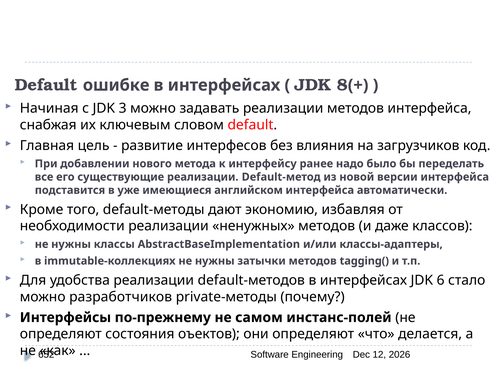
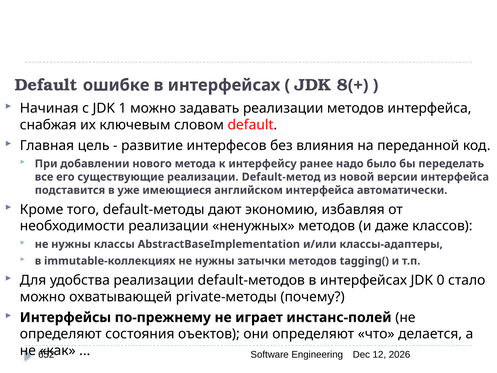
3: 3 -> 1 (123, 108)
загрузчиков: загрузчиков -> переданной (418, 145)
6: 6 -> 0 (441, 280)
разработчиков: разработчиков -> охватывающей (121, 297)
самом: самом -> играет (259, 317)
